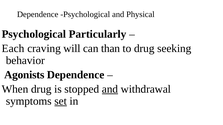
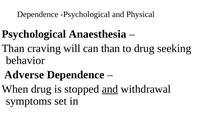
Particularly: Particularly -> Anaesthesia (98, 34)
Each: Each -> Than (13, 49)
Agonists: Agonists -> Adverse (24, 75)
set underline: present -> none (61, 101)
